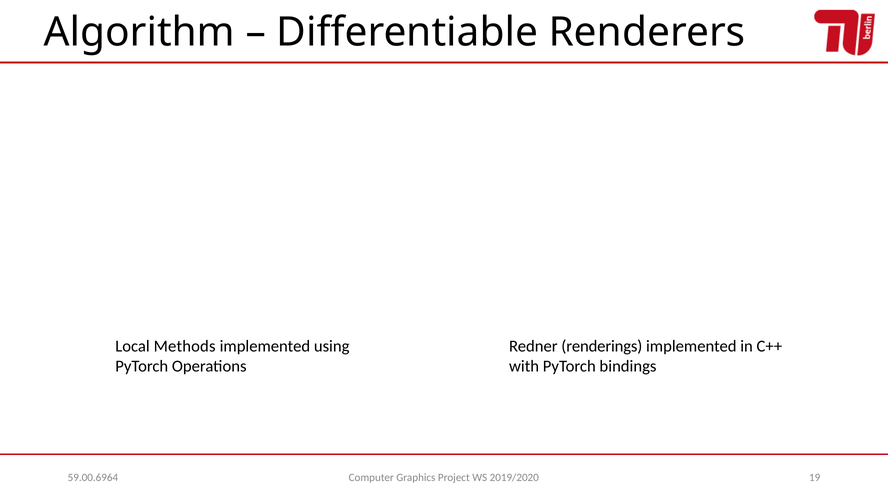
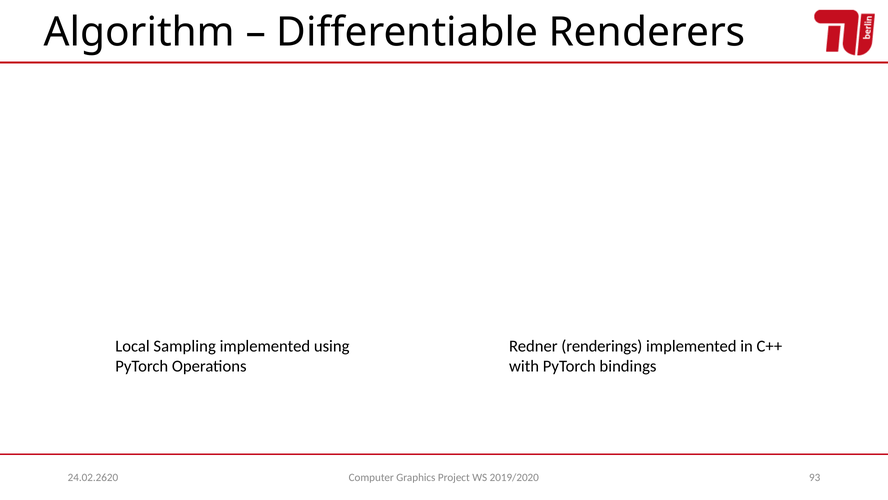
Methods: Methods -> Sampling (185, 346)
19: 19 -> 93 (815, 477)
59.00.6964: 59.00.6964 -> 24.02.2620 (93, 477)
